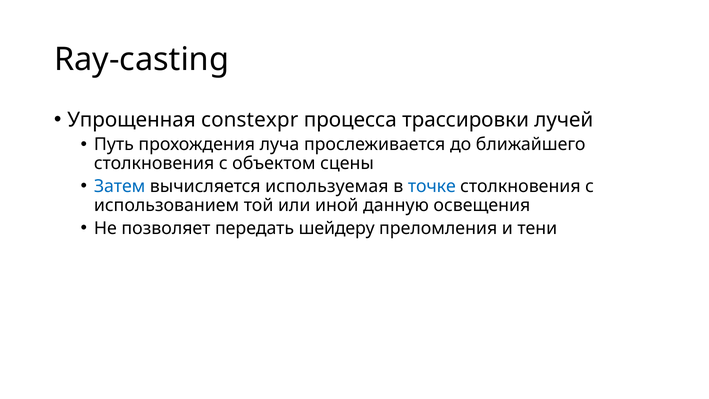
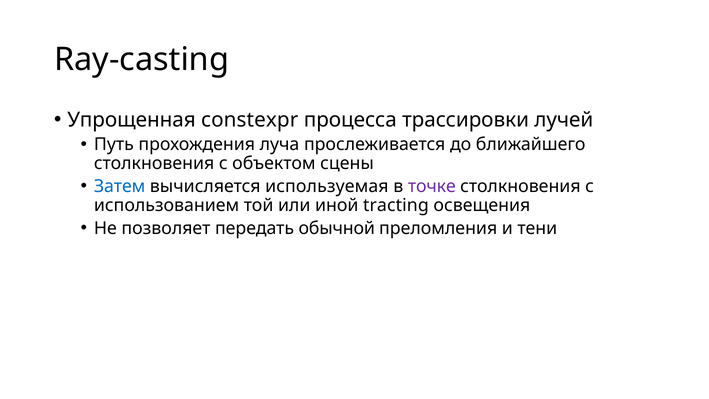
точке colour: blue -> purple (432, 186)
данную: данную -> tracting (396, 205)
шейдеру: шейдеру -> обычной (337, 228)
